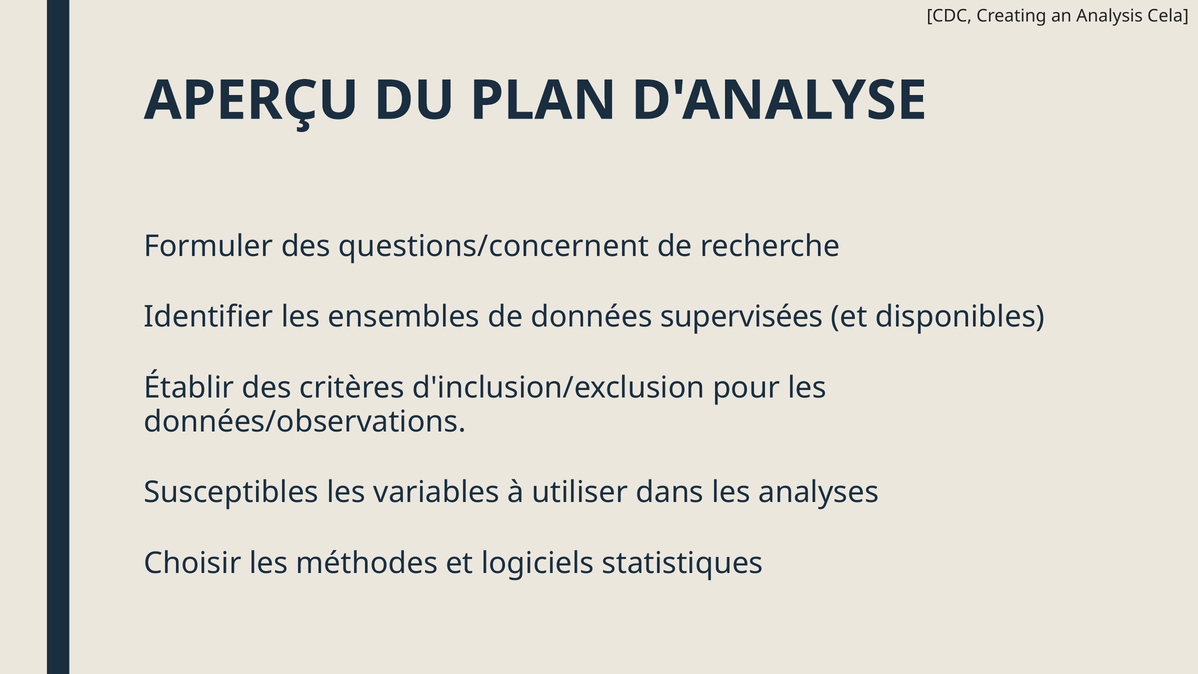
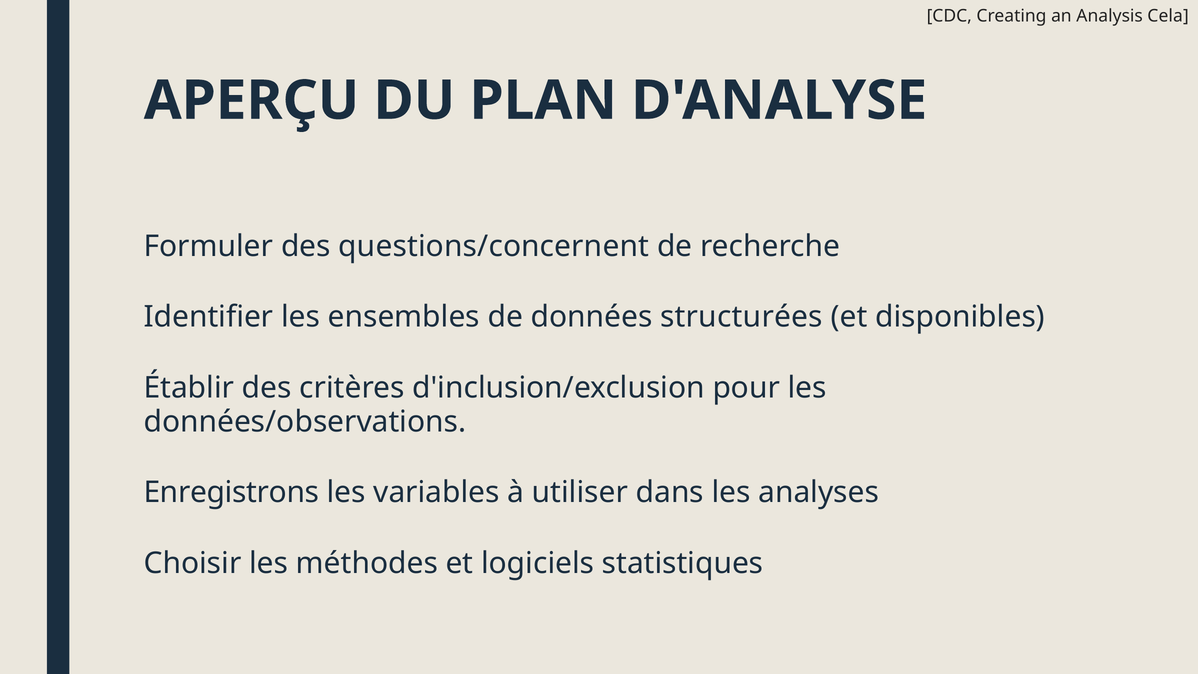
supervisées: supervisées -> structurées (741, 317)
Susceptibles: Susceptibles -> Enregistrons (231, 492)
